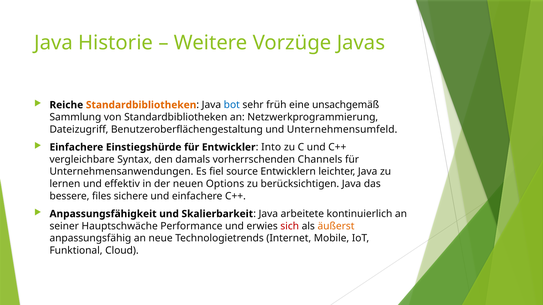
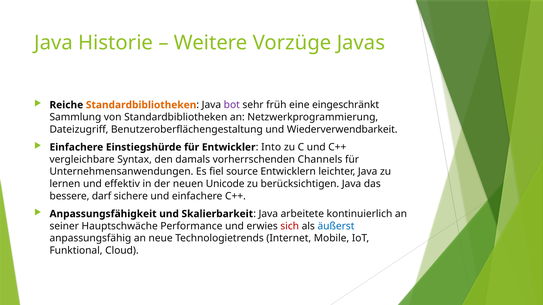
bot colour: blue -> purple (232, 105)
unsachgemäß: unsachgemäß -> eingeschränkt (346, 105)
Unternehmensumfeld: Unternehmensumfeld -> Wiederverwendbarkeit (342, 130)
Options: Options -> Unicode (225, 184)
files: files -> darf (102, 196)
äußerst colour: orange -> blue (336, 226)
